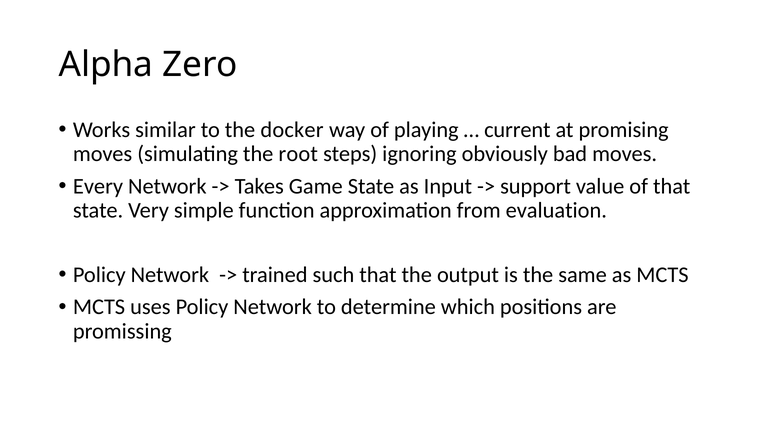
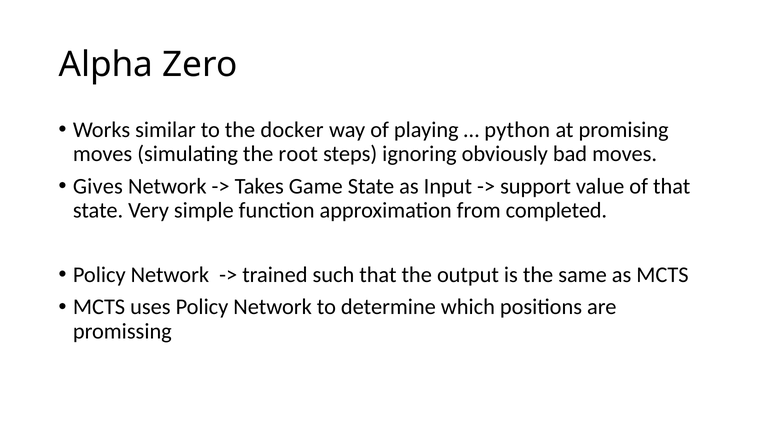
current: current -> python (517, 130)
Every: Every -> Gives (98, 186)
evaluation: evaluation -> completed (556, 210)
